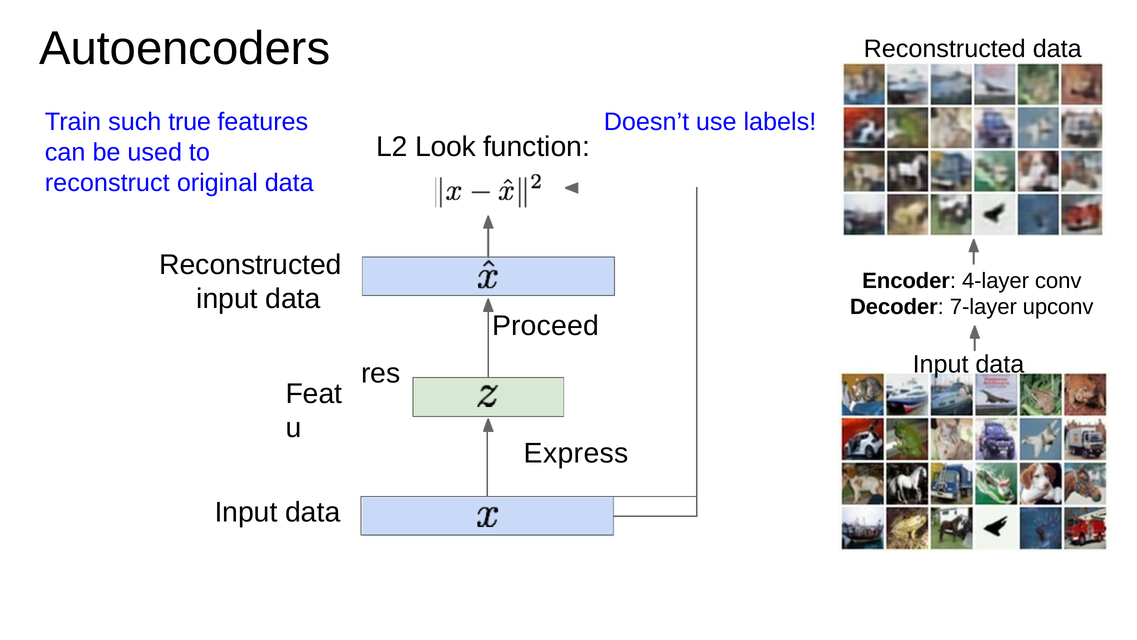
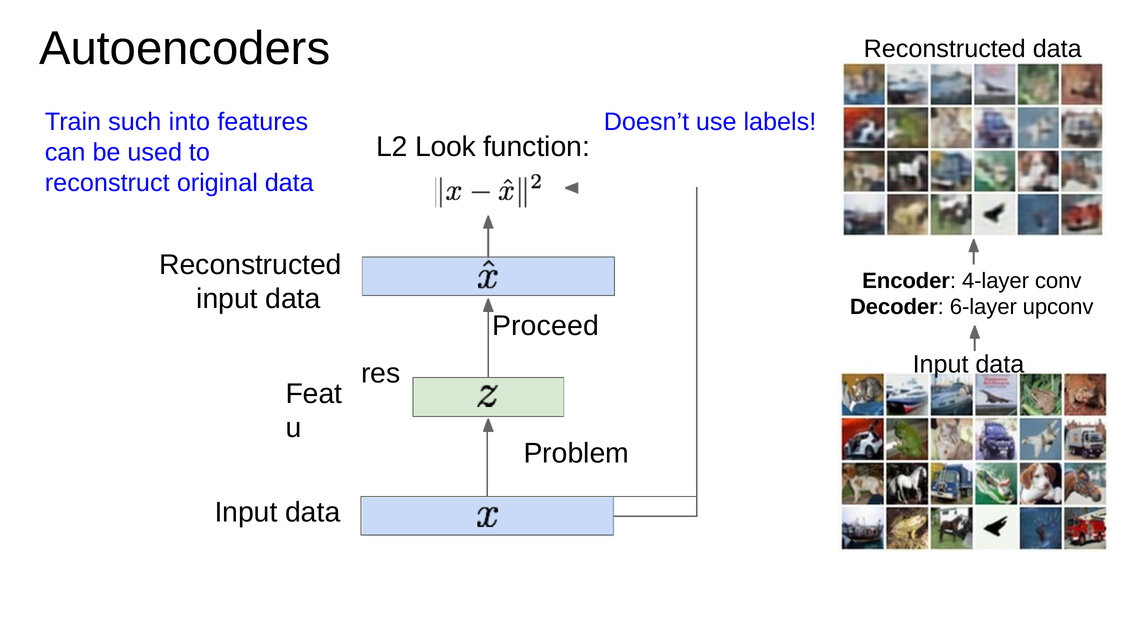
true: true -> into (189, 122)
7-layer: 7-layer -> 6-layer (983, 307)
Express: Express -> Problem (576, 453)
